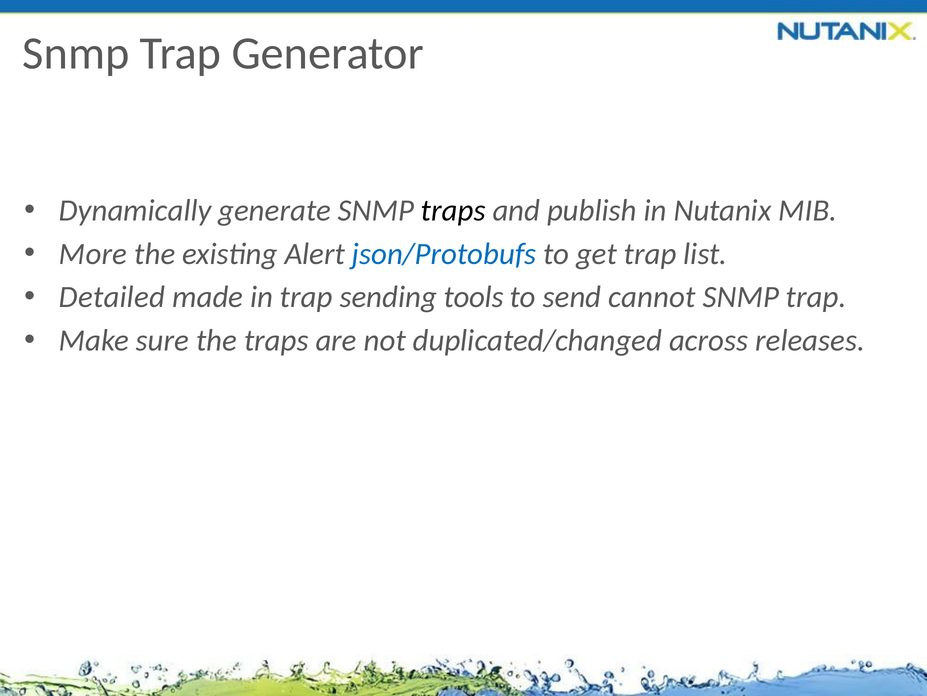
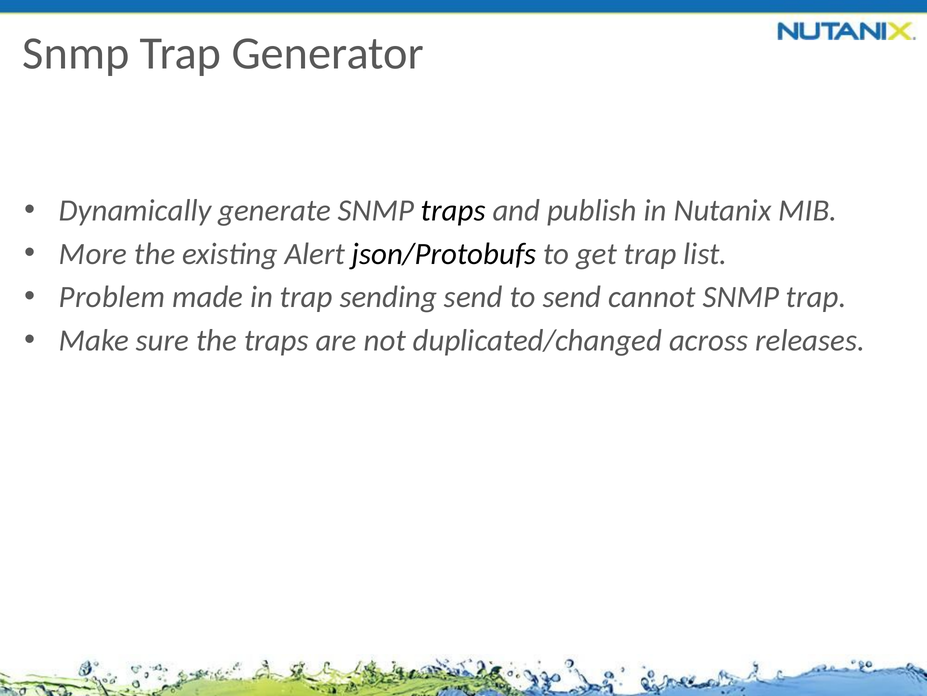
json/Protobufs colour: blue -> black (444, 254)
Detailed: Detailed -> Problem (112, 297)
sending tools: tools -> send (473, 297)
